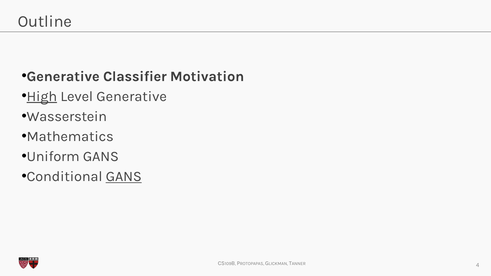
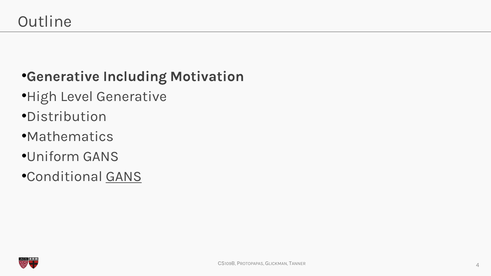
Classifier: Classifier -> Including (135, 76)
High underline: present -> none (42, 96)
Wasserstein: Wasserstein -> Distribution (67, 117)
